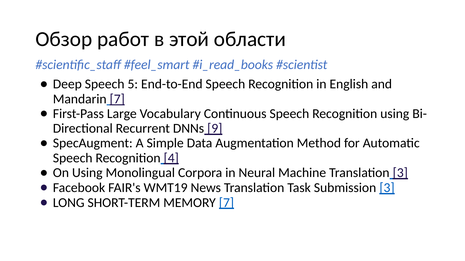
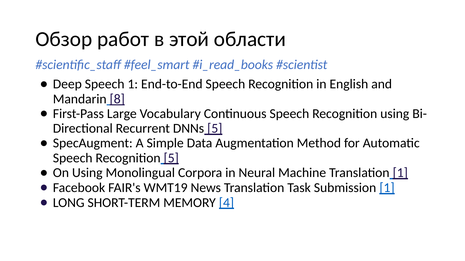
Speech 5: 5 -> 1 (133, 84)
Mandarin 7: 7 -> 8 (117, 99)
DNNs 9: 9 -> 5 (215, 129)
Recognition 4: 4 -> 5 (171, 158)
Translation 3: 3 -> 1 (400, 173)
Submission 3: 3 -> 1 (387, 188)
MEMORY 7: 7 -> 4 (226, 203)
